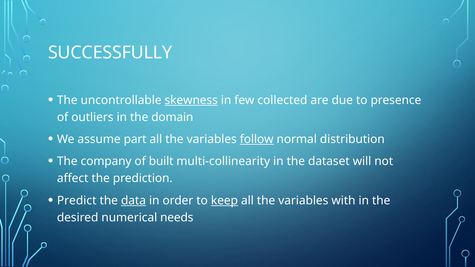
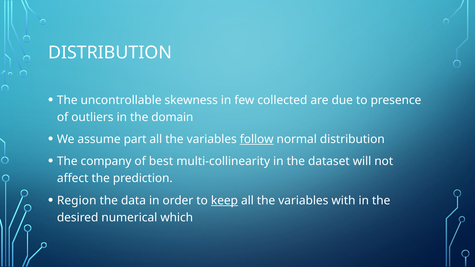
SUCCESSFULLY: SUCCESSFULLY -> DISTRIBUTION (110, 53)
skewness underline: present -> none (191, 100)
built: built -> best (161, 161)
Predict: Predict -> Region (77, 201)
data underline: present -> none (133, 201)
needs: needs -> which (177, 218)
